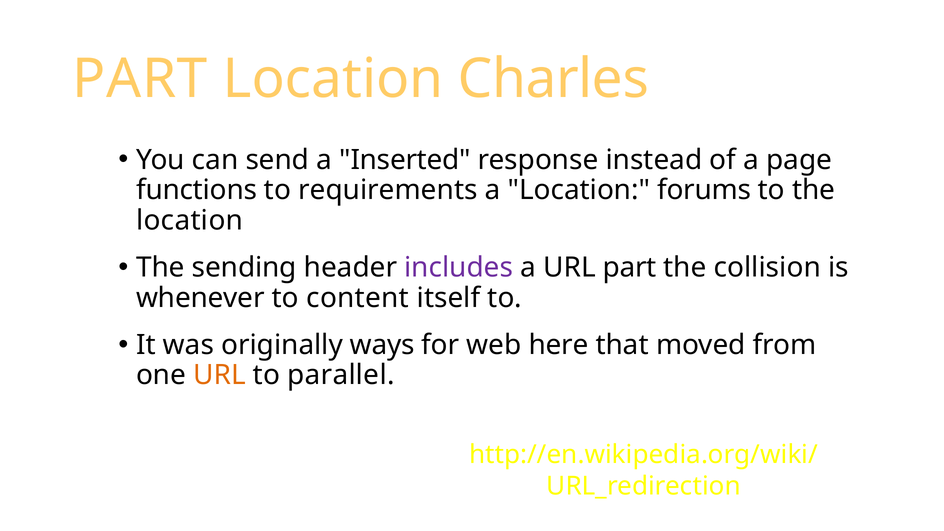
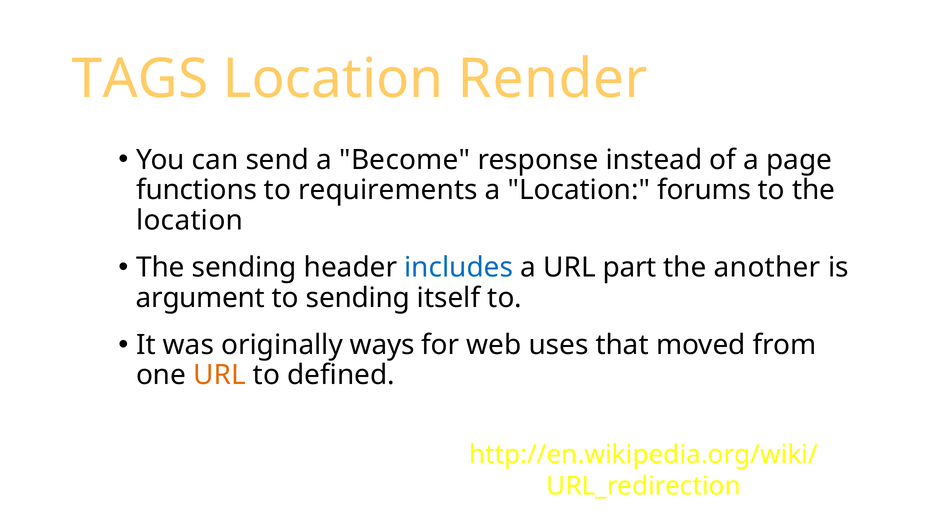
PART: PART -> TAGS (140, 79)
Charles: Charles -> Render (553, 79)
Inserted: Inserted -> Become (405, 160)
includes colour: purple -> blue (459, 268)
collision: collision -> another (767, 268)
whenever: whenever -> argument (200, 298)
to content: content -> sending (358, 298)
here: here -> uses (559, 345)
parallel: parallel -> defined (341, 375)
